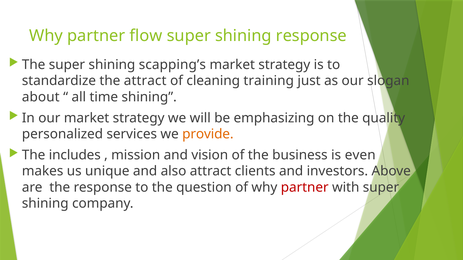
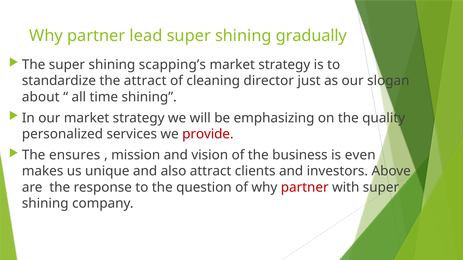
flow: flow -> lead (146, 36)
shining response: response -> gradually (311, 36)
training: training -> director (269, 81)
provide colour: orange -> red (208, 134)
includes: includes -> ensures (75, 155)
